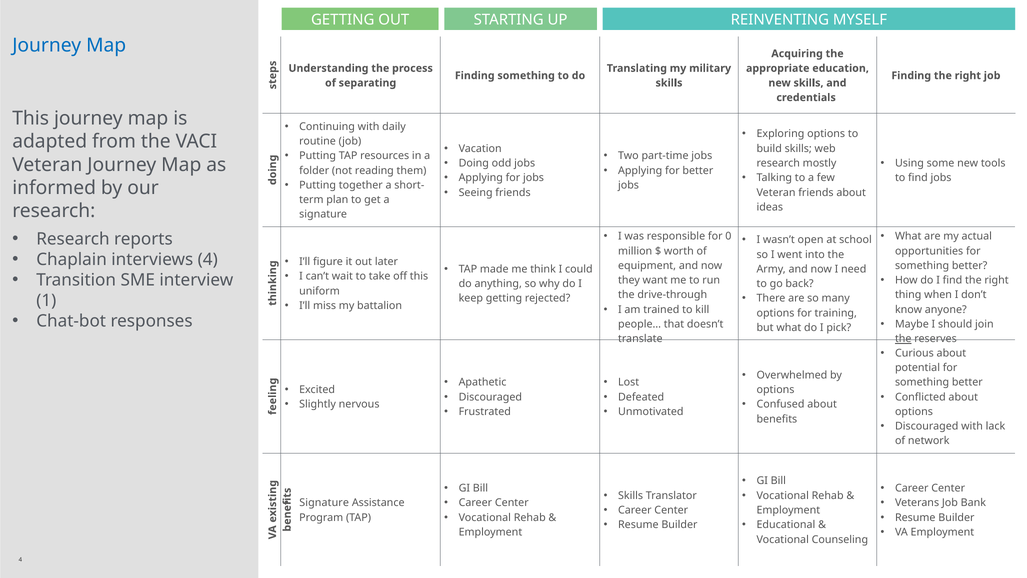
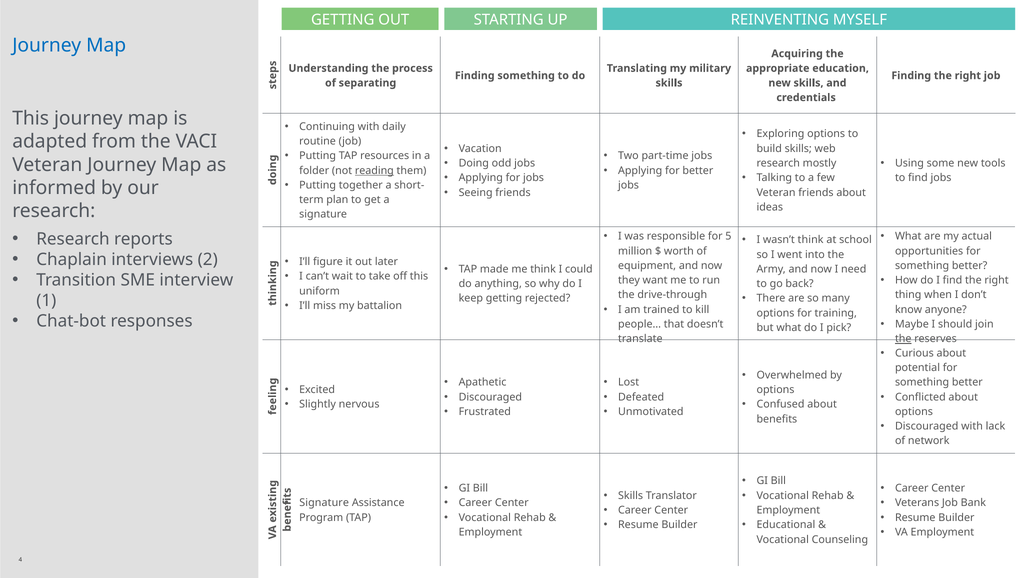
reading underline: none -> present (374, 170)
0: 0 -> 5 (728, 236)
wasn’t open: open -> think (811, 240)
interviews 4: 4 -> 2 (208, 259)
